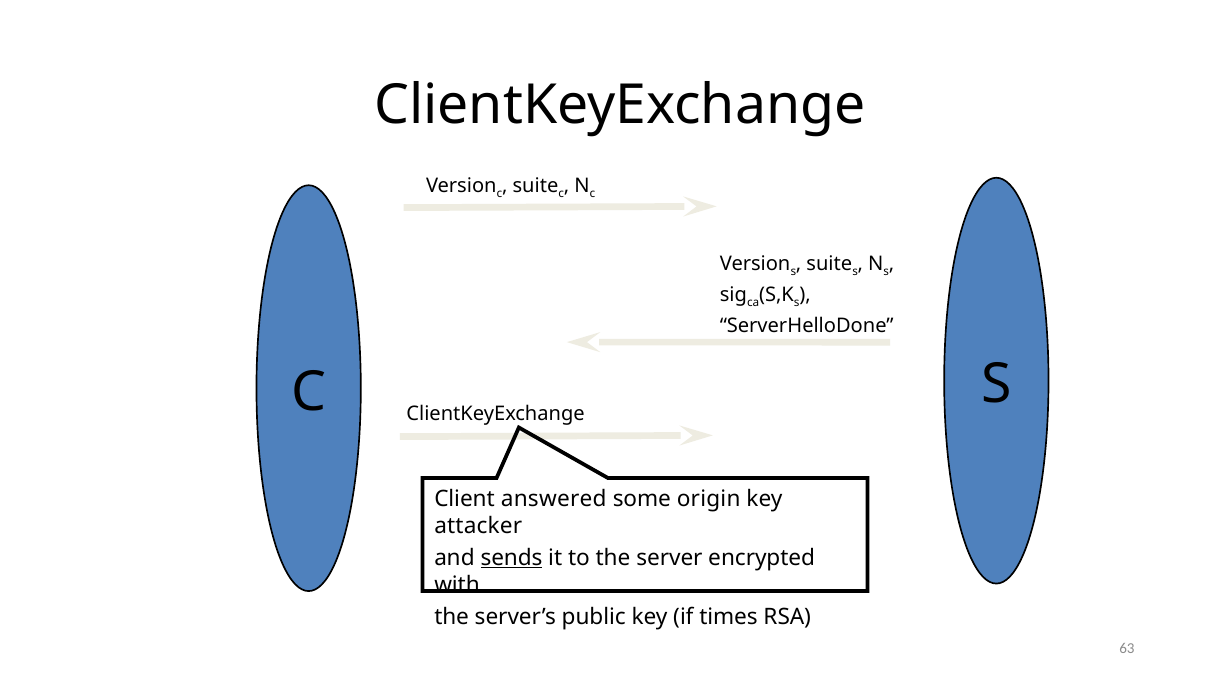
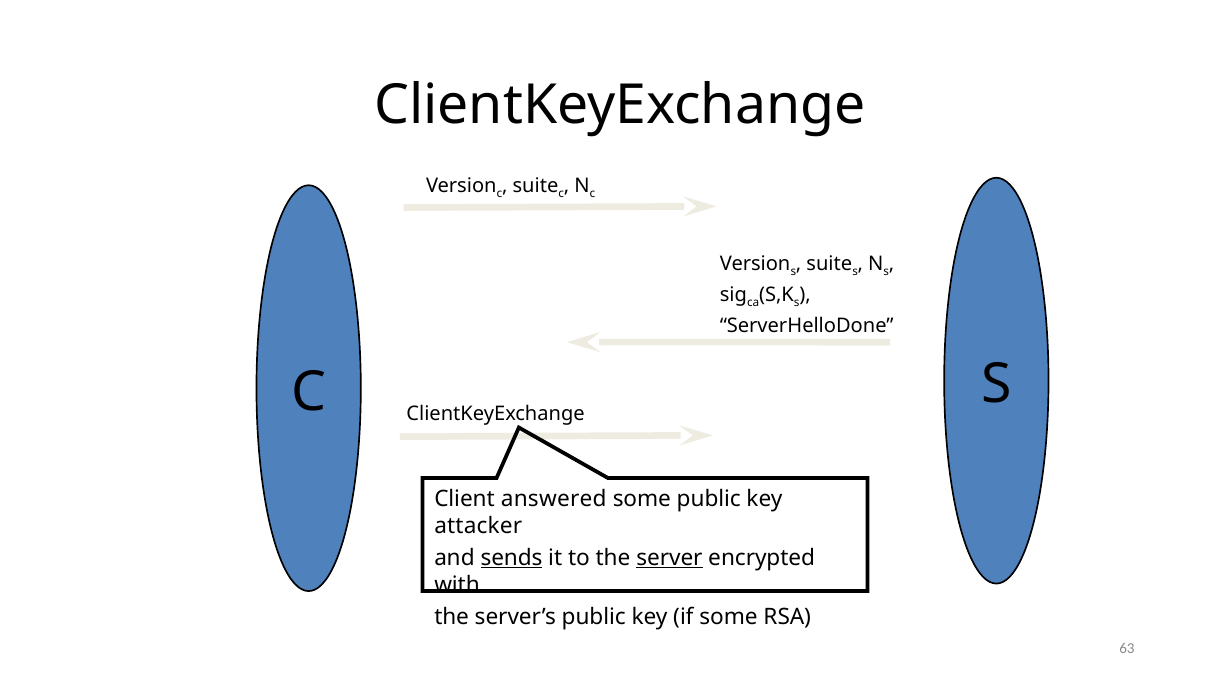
some origin: origin -> public (709, 499)
server underline: none -> present (669, 558)
if times: times -> some (728, 617)
